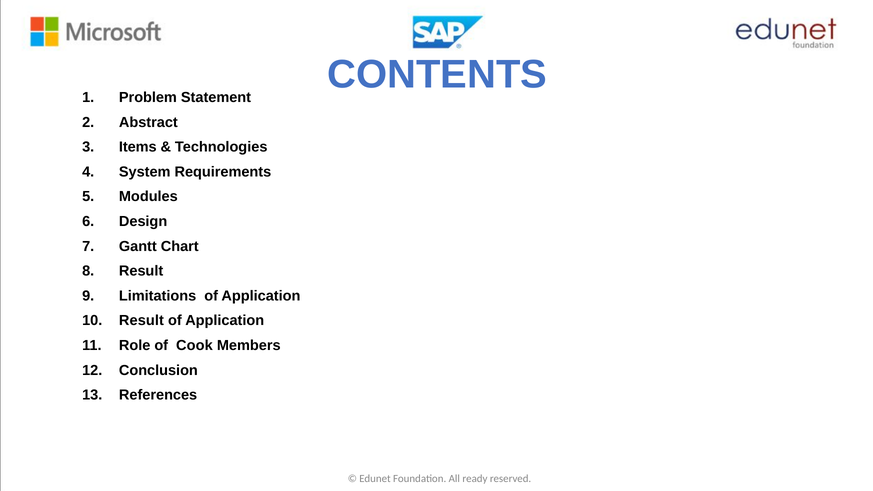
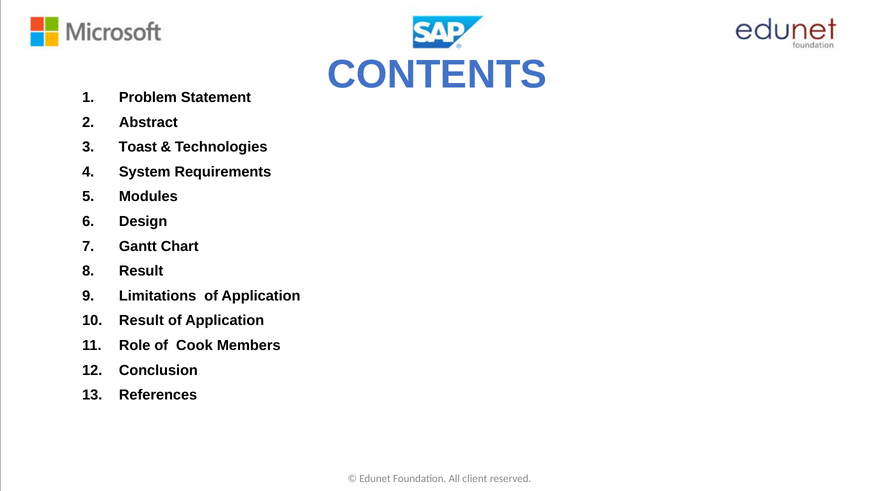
Items: Items -> Toast (138, 147)
ready: ready -> client (475, 479)
